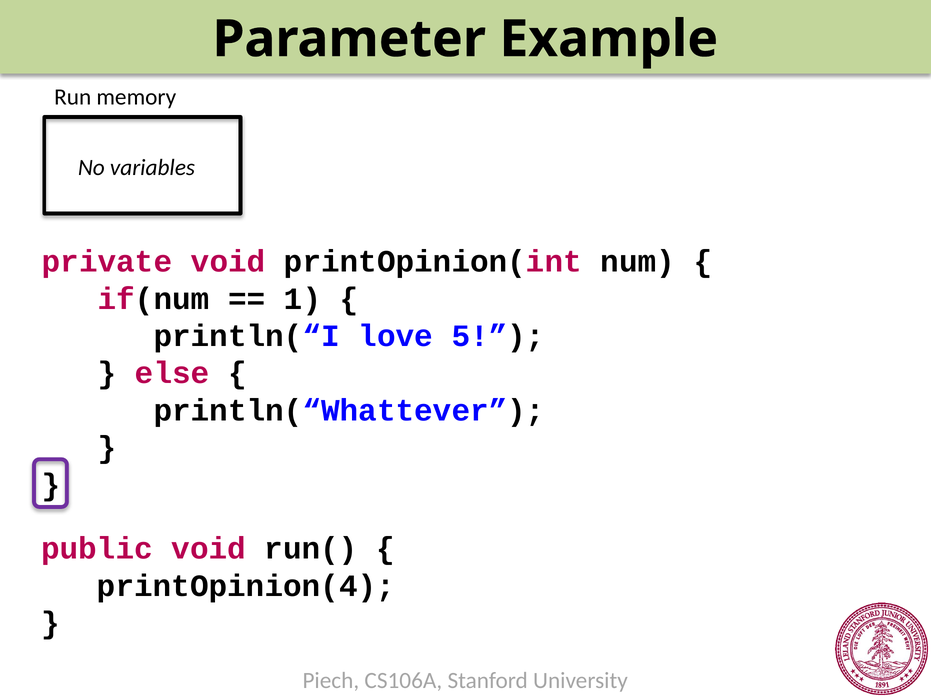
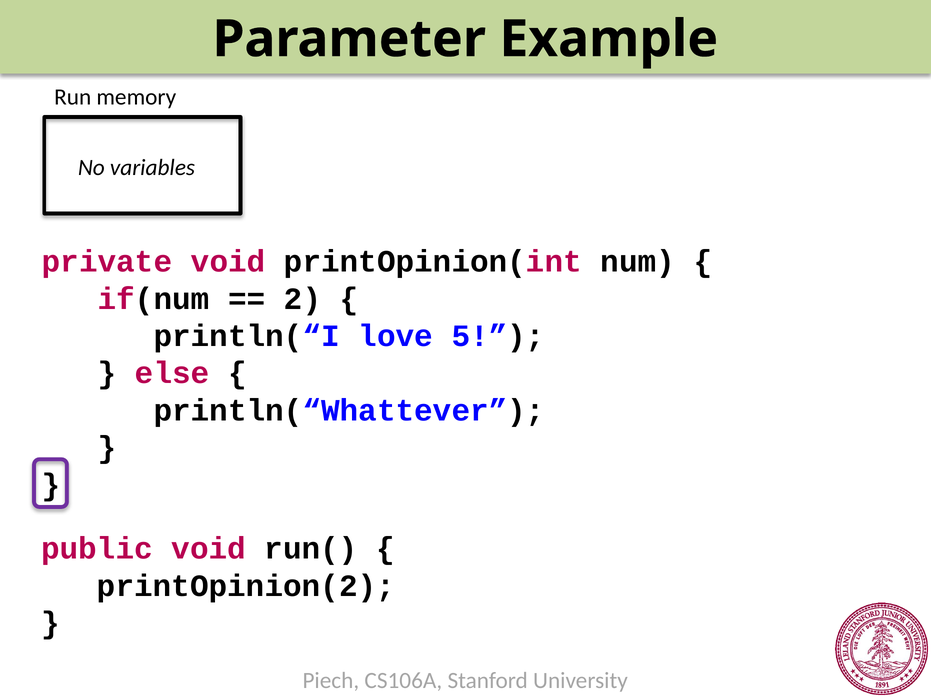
1: 1 -> 2 (303, 299)
printOpinion(4: printOpinion(4 -> printOpinion(2 (246, 586)
